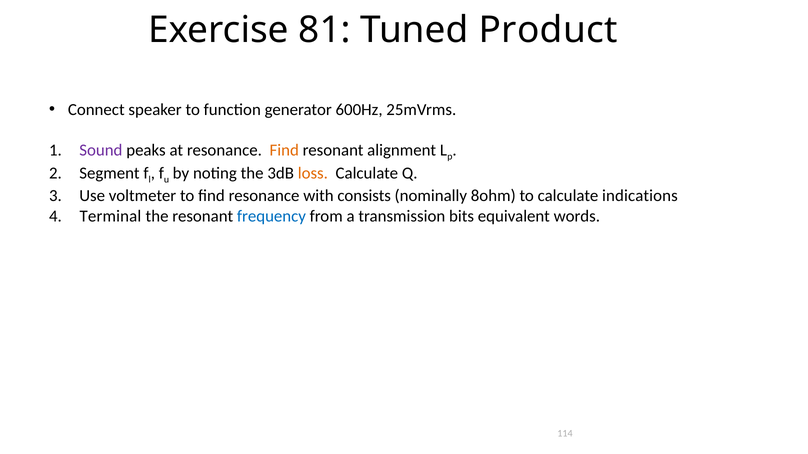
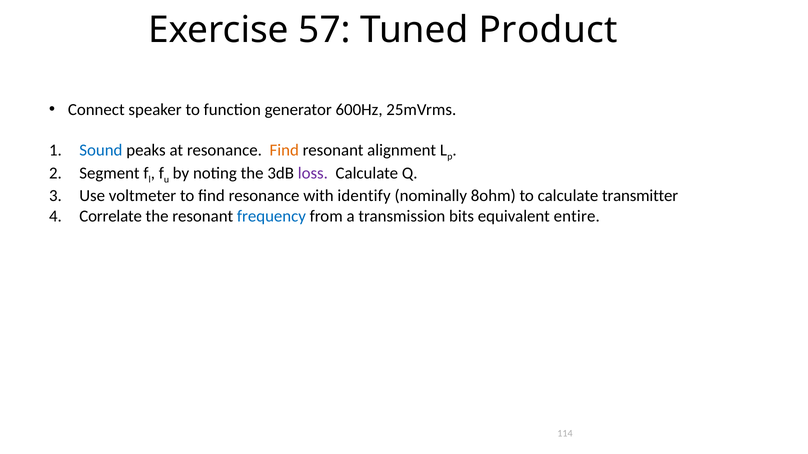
81: 81 -> 57 (325, 30)
Sound colour: purple -> blue (101, 150)
loss colour: orange -> purple (313, 173)
consists: consists -> identify (364, 196)
indications: indications -> transmitter (640, 196)
Terminal: Terminal -> Correlate (111, 216)
words: words -> entire (577, 216)
